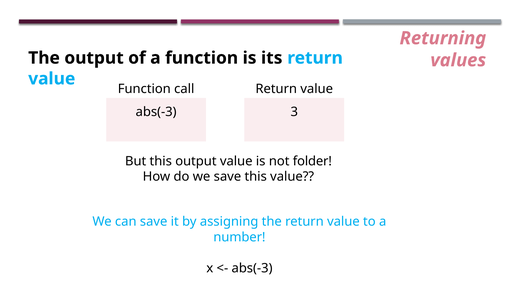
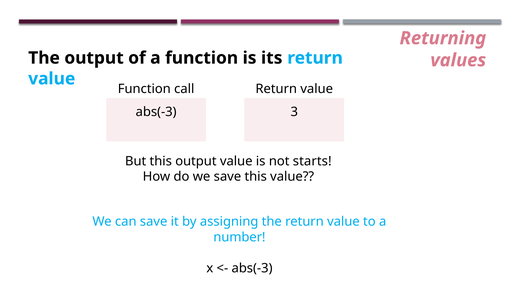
folder: folder -> starts (312, 161)
